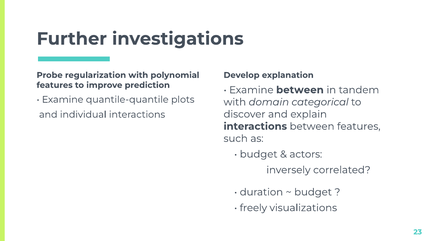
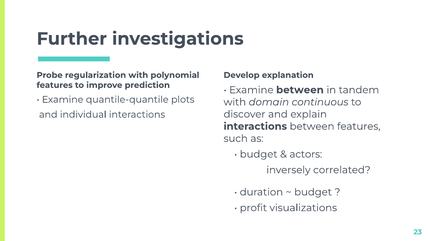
categorical: categorical -> continuous (320, 102)
freely: freely -> profit (253, 208)
